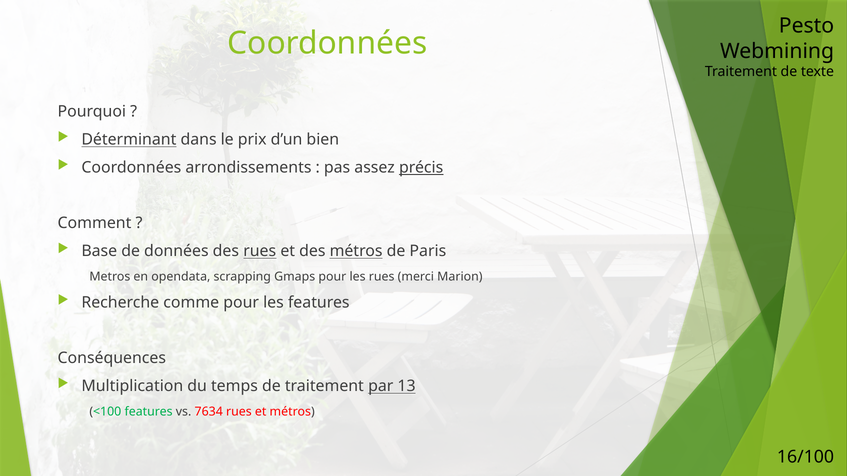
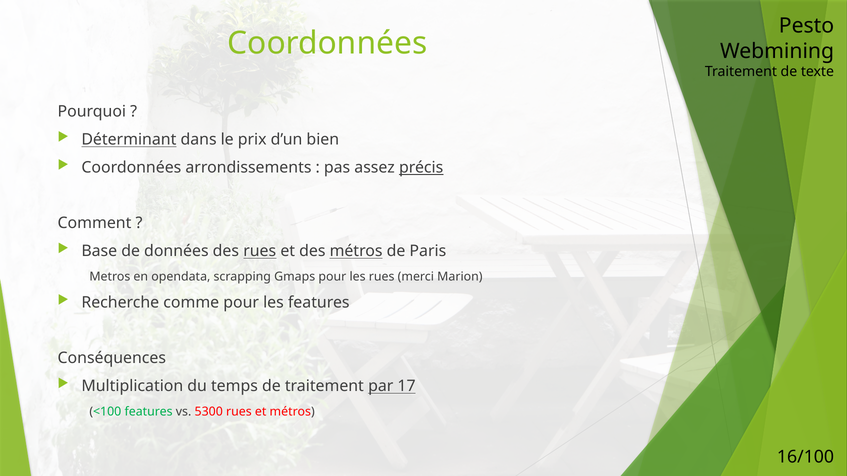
13: 13 -> 17 (407, 386)
7634: 7634 -> 5300 (209, 412)
